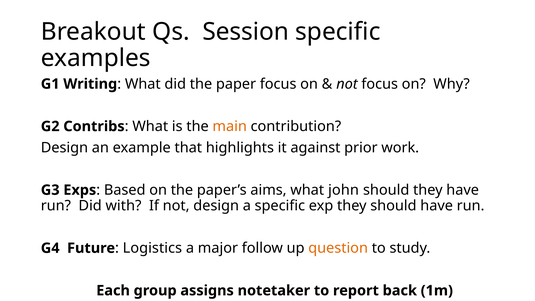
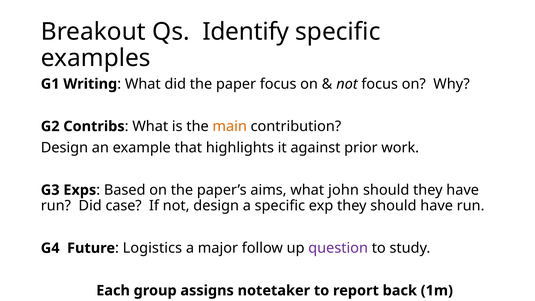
Session: Session -> Identify (246, 32)
with: with -> case (124, 206)
question colour: orange -> purple (338, 248)
